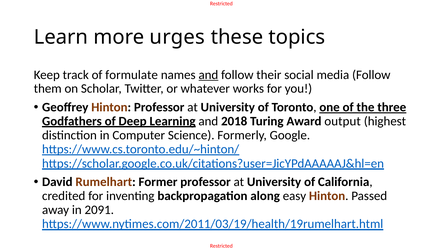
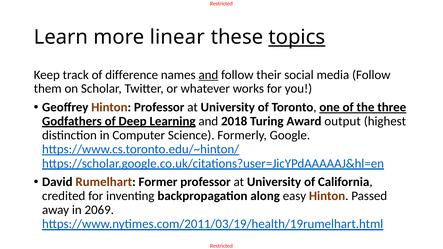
urges: urges -> linear (177, 37)
topics underline: none -> present (297, 37)
formulate: formulate -> difference (132, 75)
2091: 2091 -> 2069 (99, 210)
